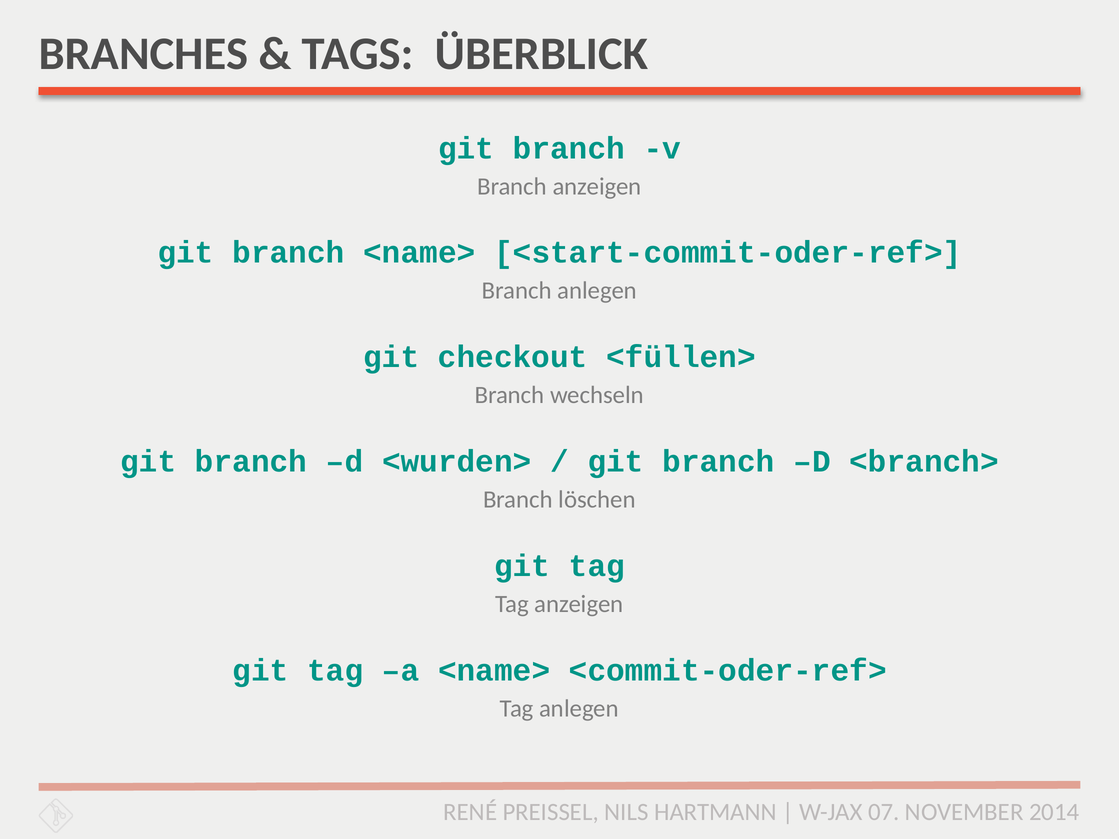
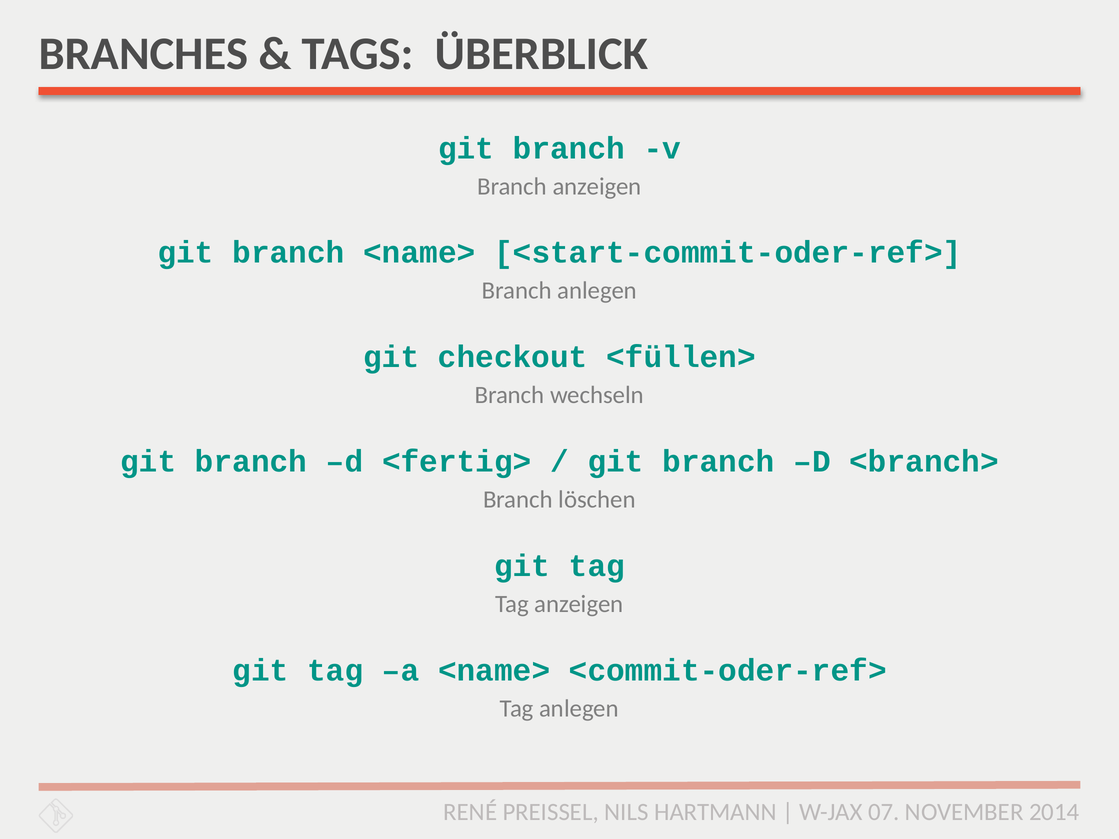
<wurden>: <wurden> -> <fertig> (457, 462)
